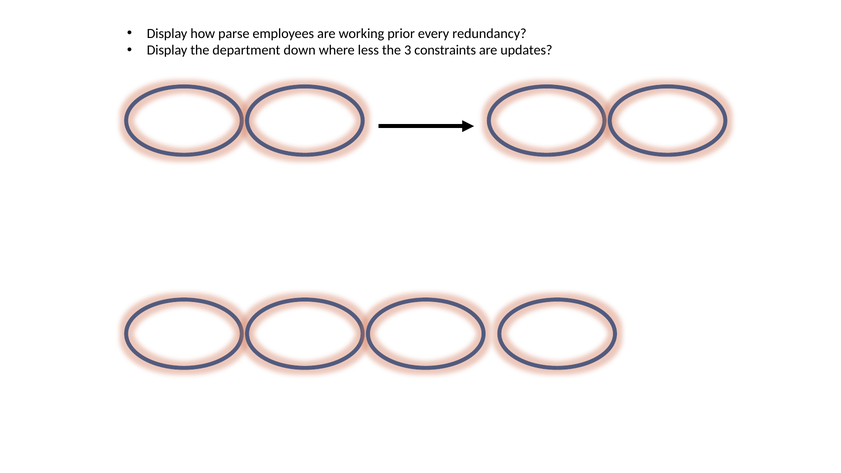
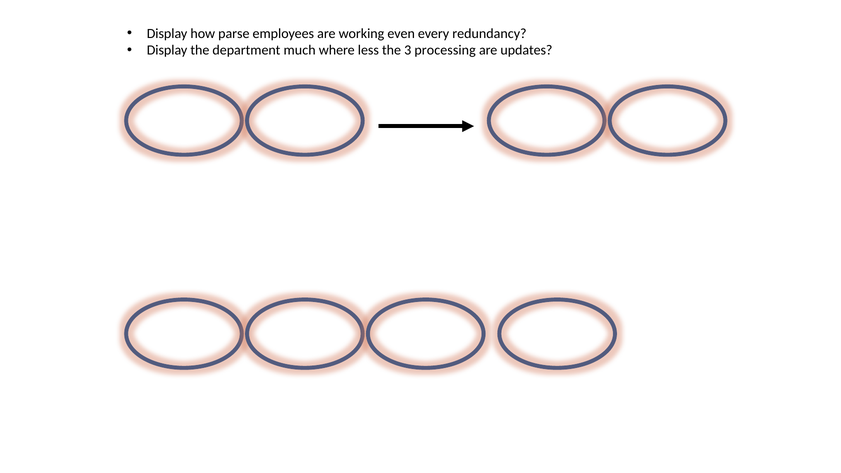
prior: prior -> even (401, 34)
down: down -> much (300, 50)
constraints: constraints -> processing (445, 50)
